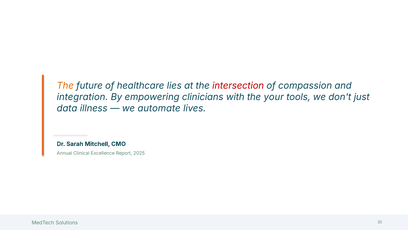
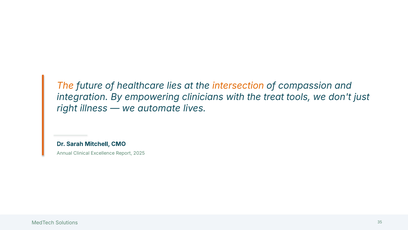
intersection colour: red -> orange (238, 86)
your: your -> treat (274, 97)
data: data -> right (67, 108)
